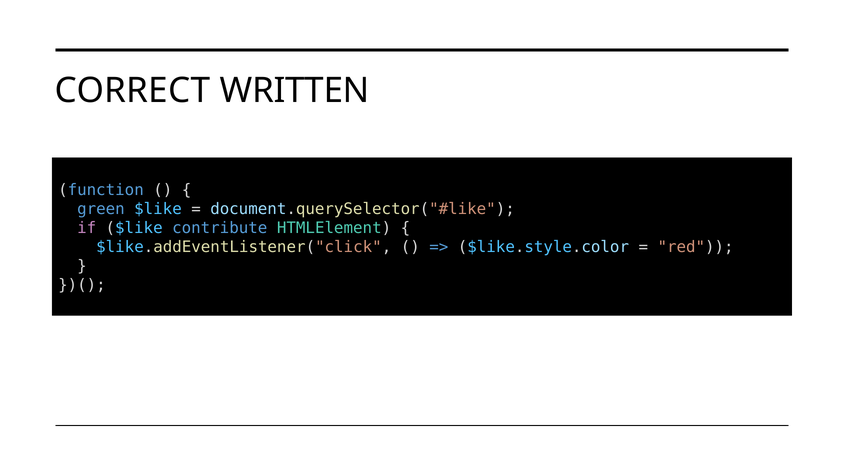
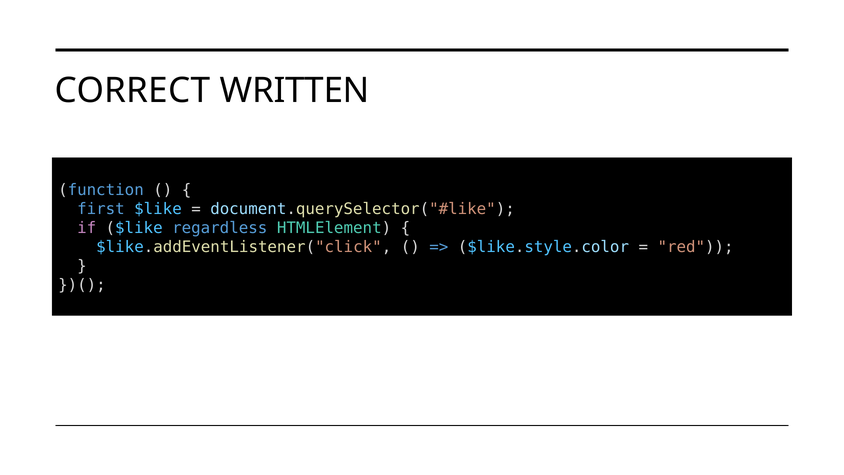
green: green -> first (101, 209)
contribute: contribute -> regardless (220, 228)
